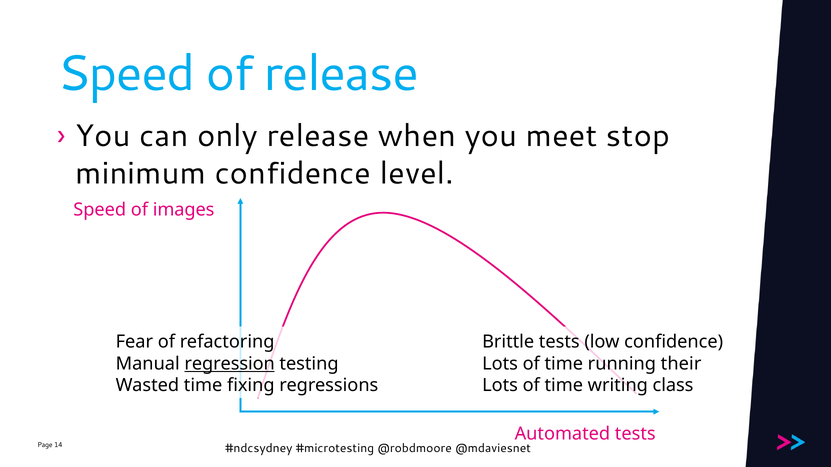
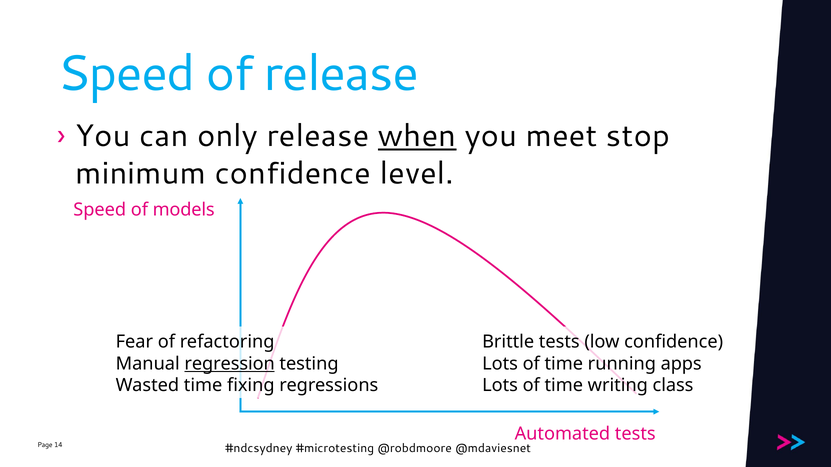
when underline: none -> present (417, 136)
images: images -> models (184, 210)
their: their -> apps (681, 364)
